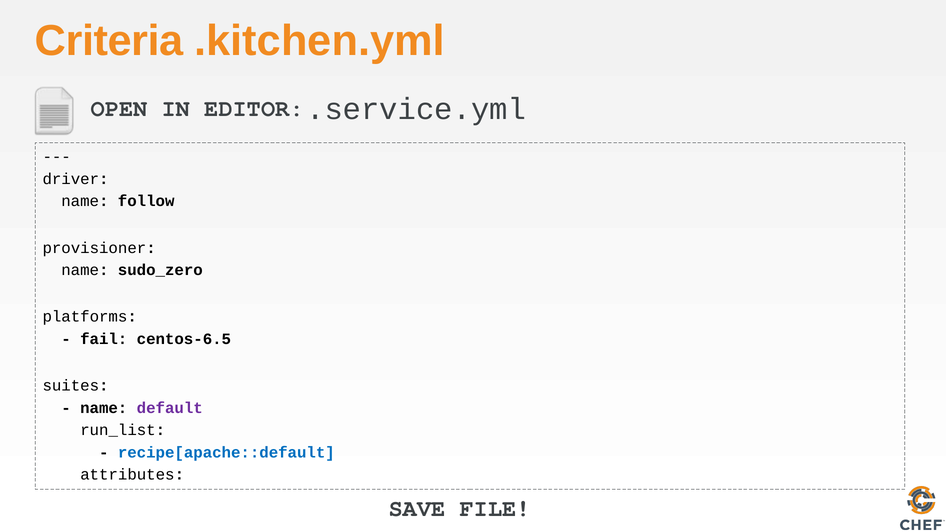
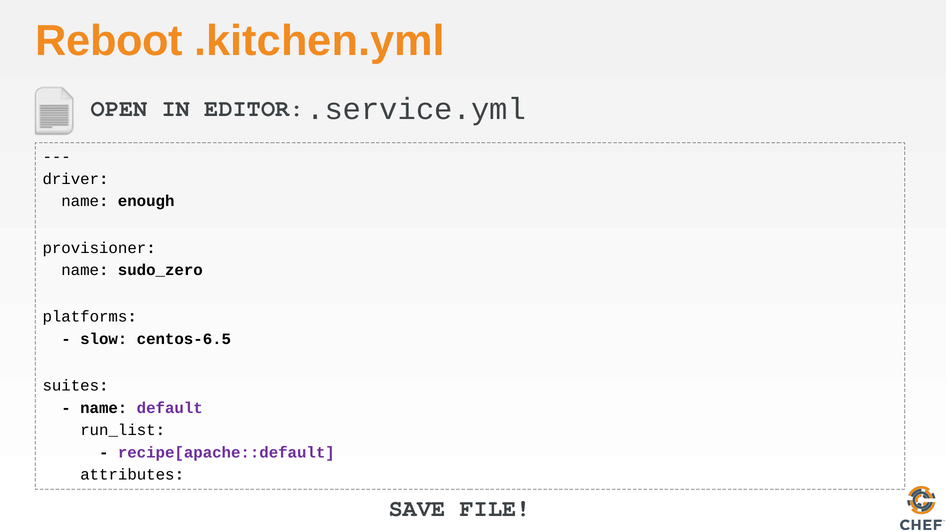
Criteria: Criteria -> Reboot (109, 41)
follow: follow -> enough (146, 201)
fail: fail -> slow (104, 339)
recipe[apache::default colour: blue -> purple (226, 453)
